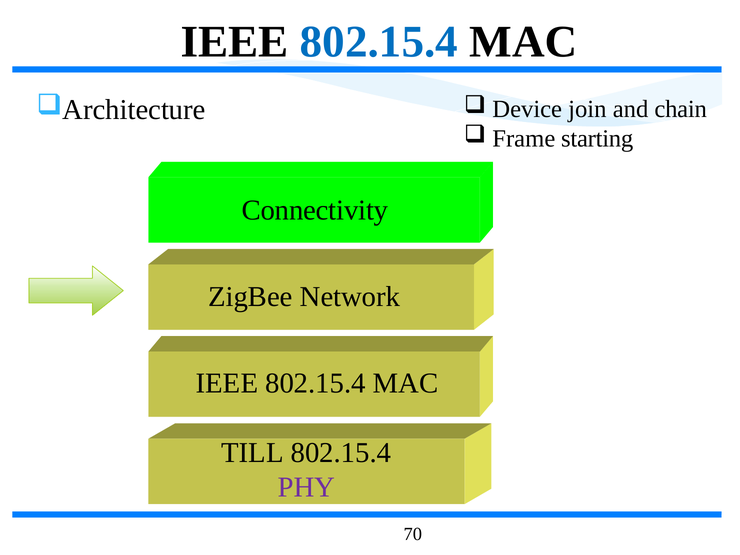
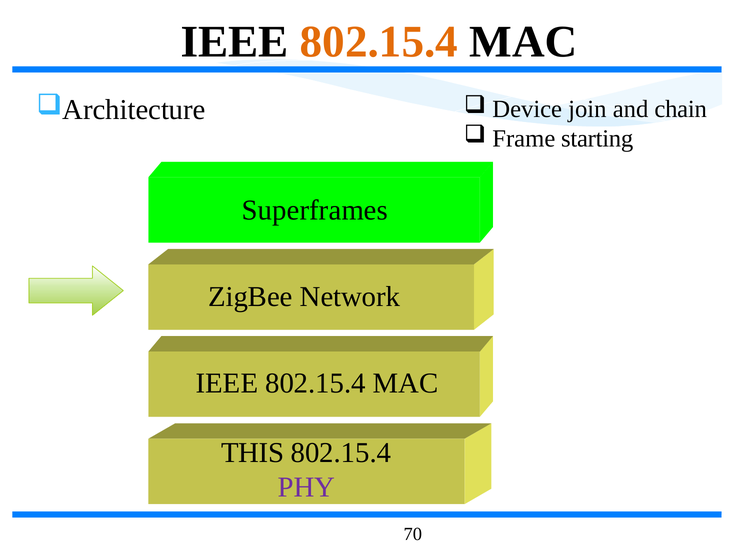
802.15.4 colour: blue -> orange (379, 42)
Connectivity: Connectivity -> Superframes (315, 210)
TILL: TILL -> THIS (253, 453)
